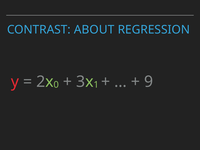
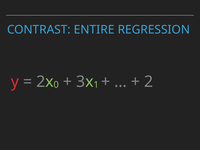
ABOUT: ABOUT -> ENTIRE (94, 30)
9: 9 -> 2 (149, 82)
